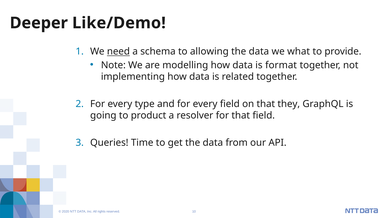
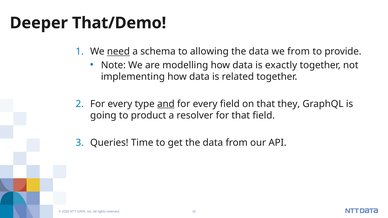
Like/Demo: Like/Demo -> That/Demo (119, 23)
we what: what -> from (299, 52)
format: format -> exactly (281, 65)
and underline: none -> present (166, 104)
